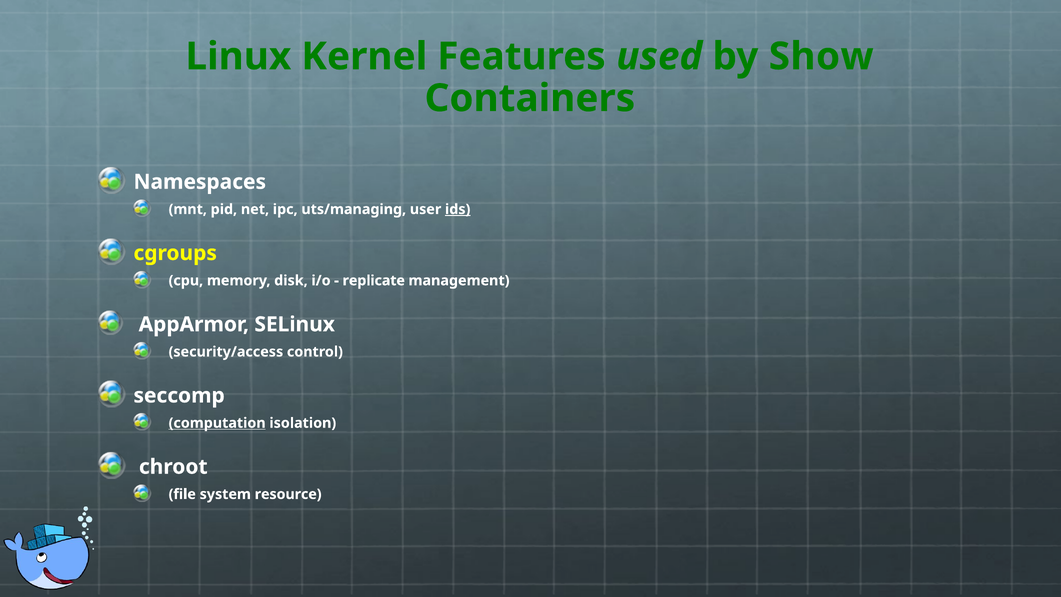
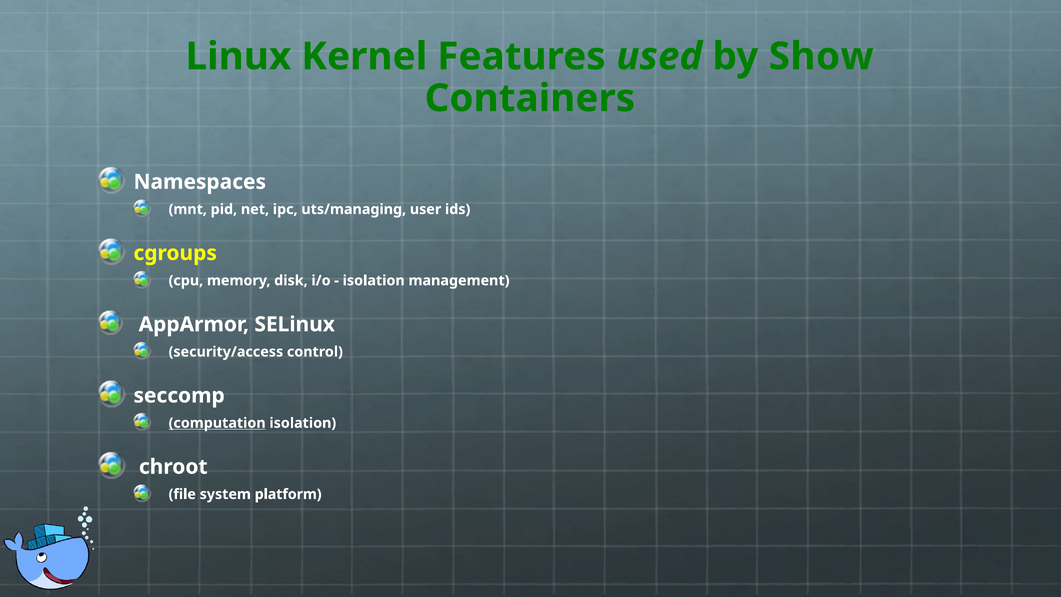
ids underline: present -> none (458, 209)
replicate: replicate -> isolation (374, 280)
resource: resource -> platform (288, 494)
